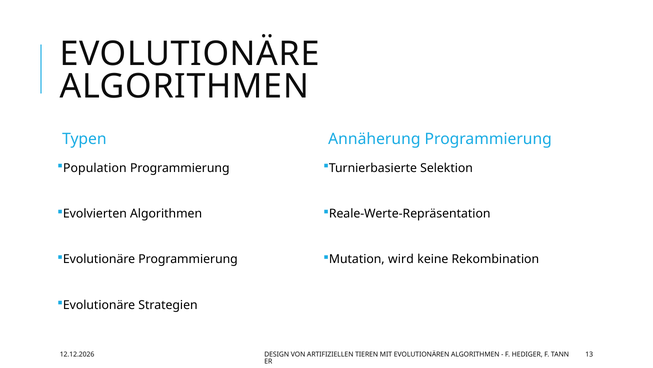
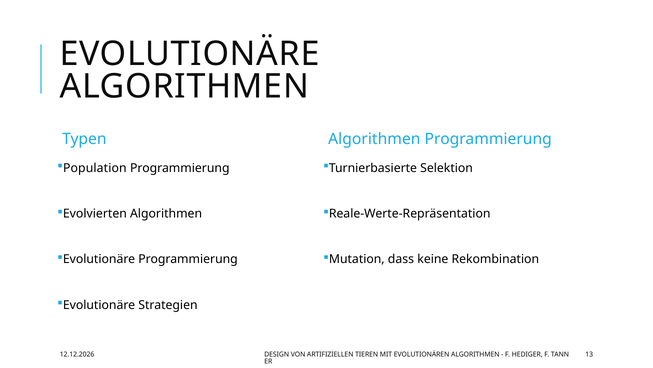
Annäherung: Annäherung -> Algorithmen (374, 139)
wird: wird -> dass (401, 259)
